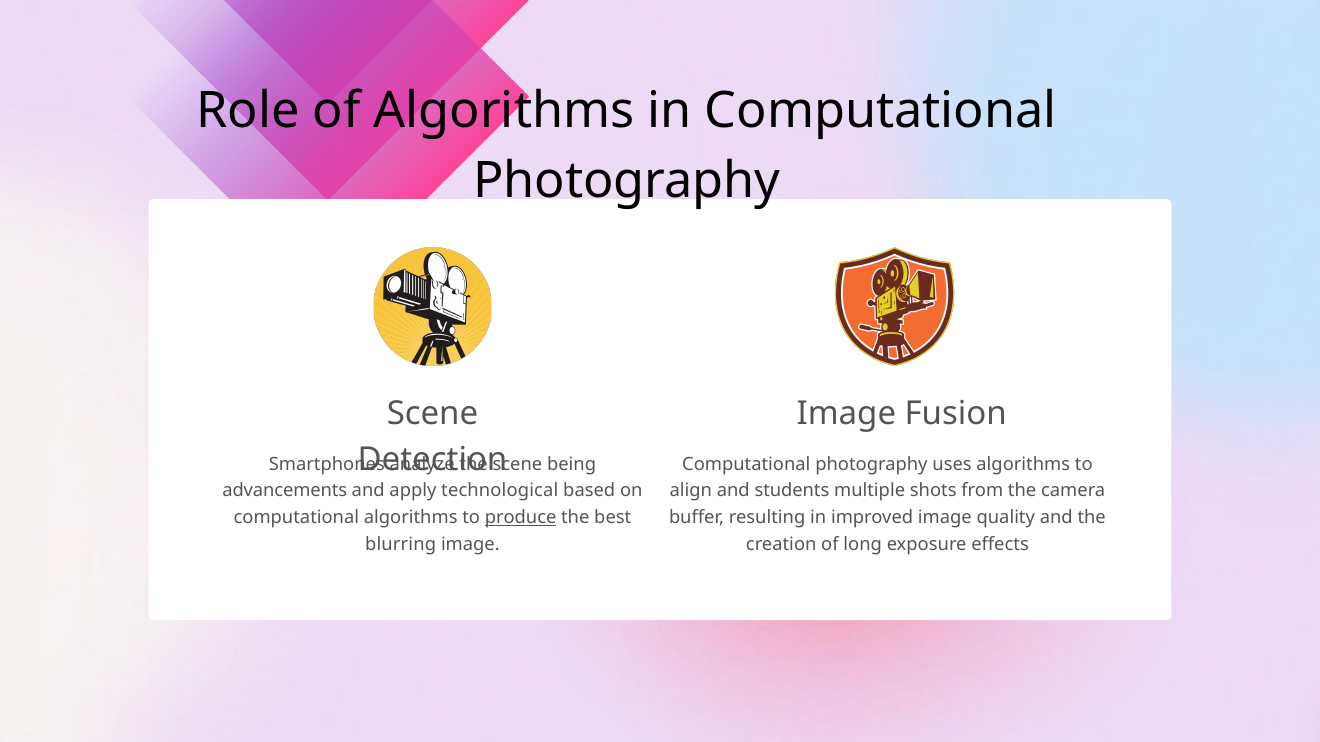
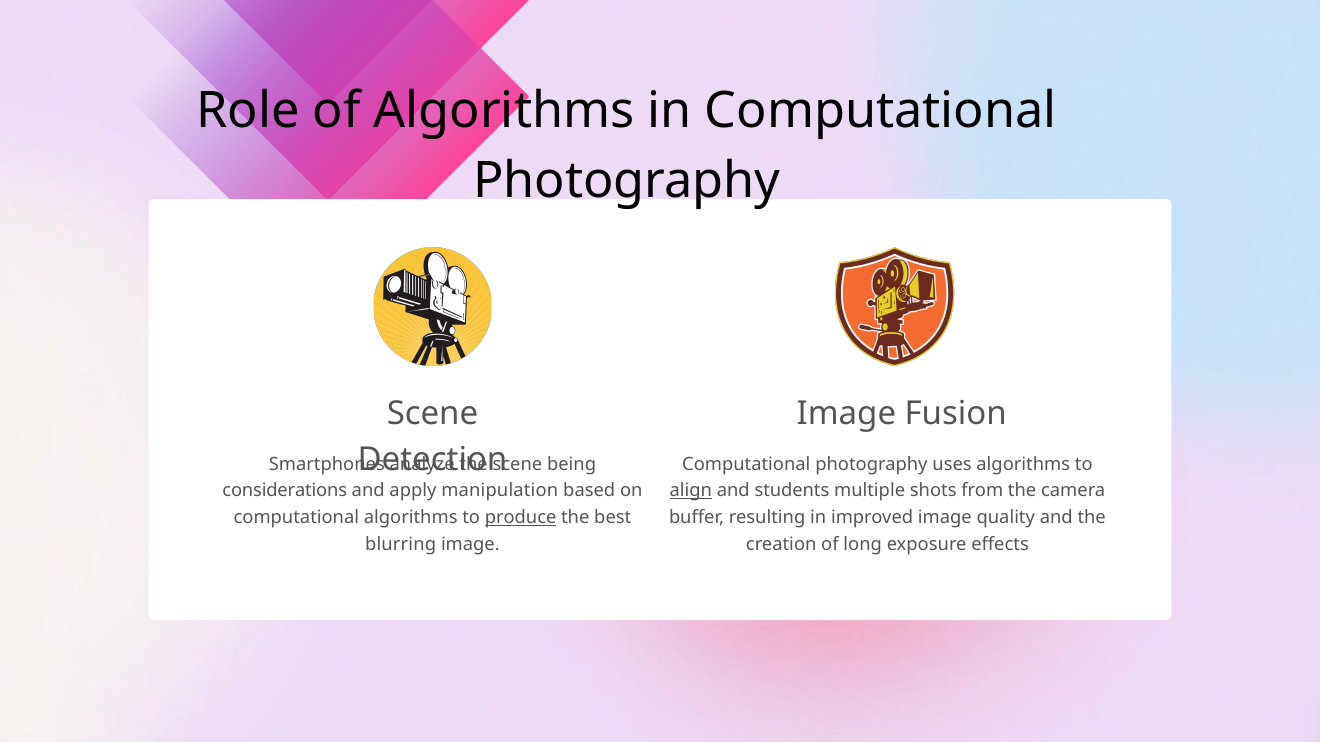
advancements: advancements -> considerations (285, 491)
technological: technological -> manipulation (500, 491)
align underline: none -> present (691, 491)
